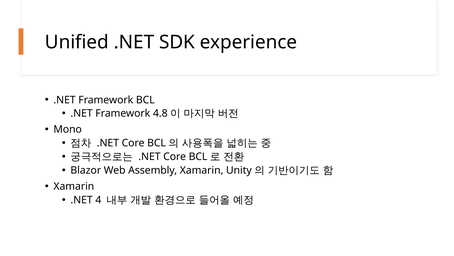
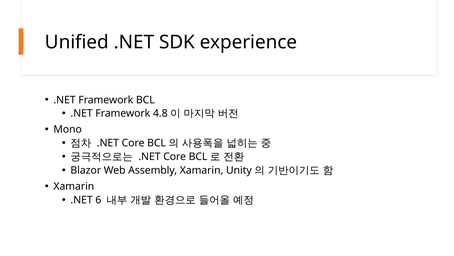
4: 4 -> 6 (98, 199)
